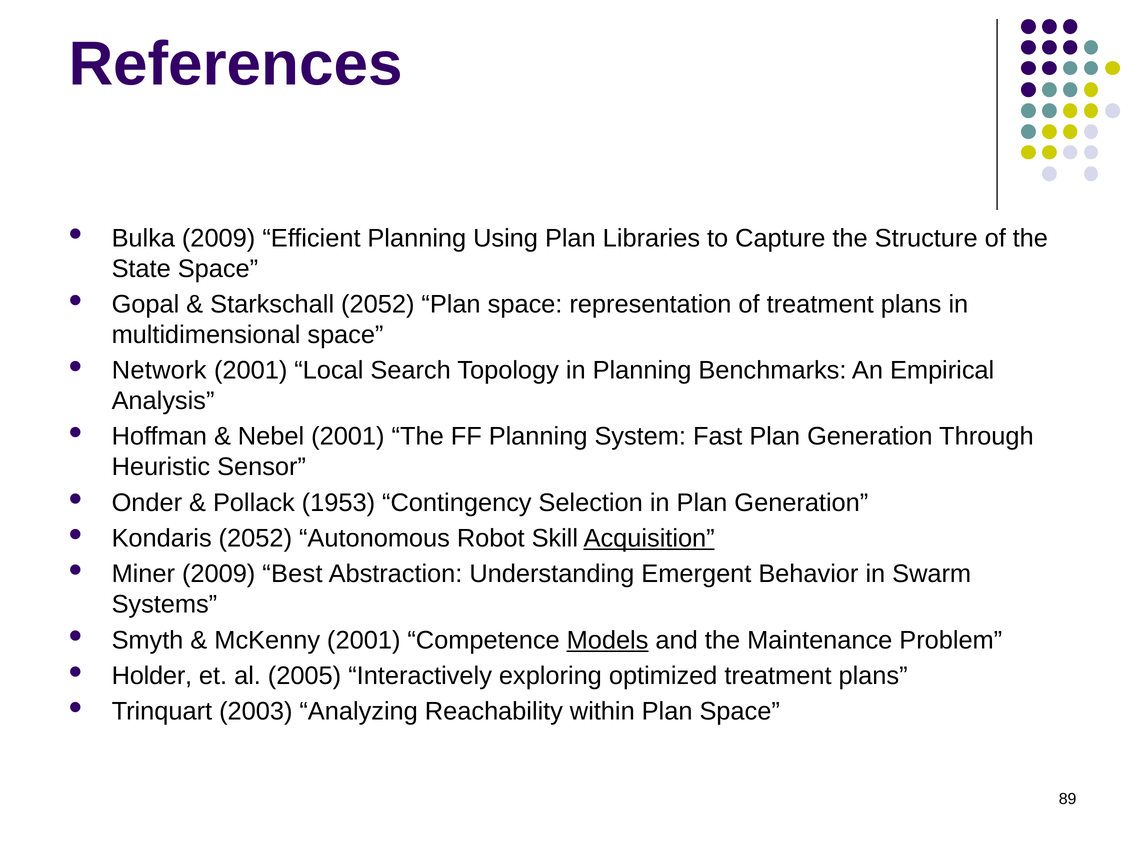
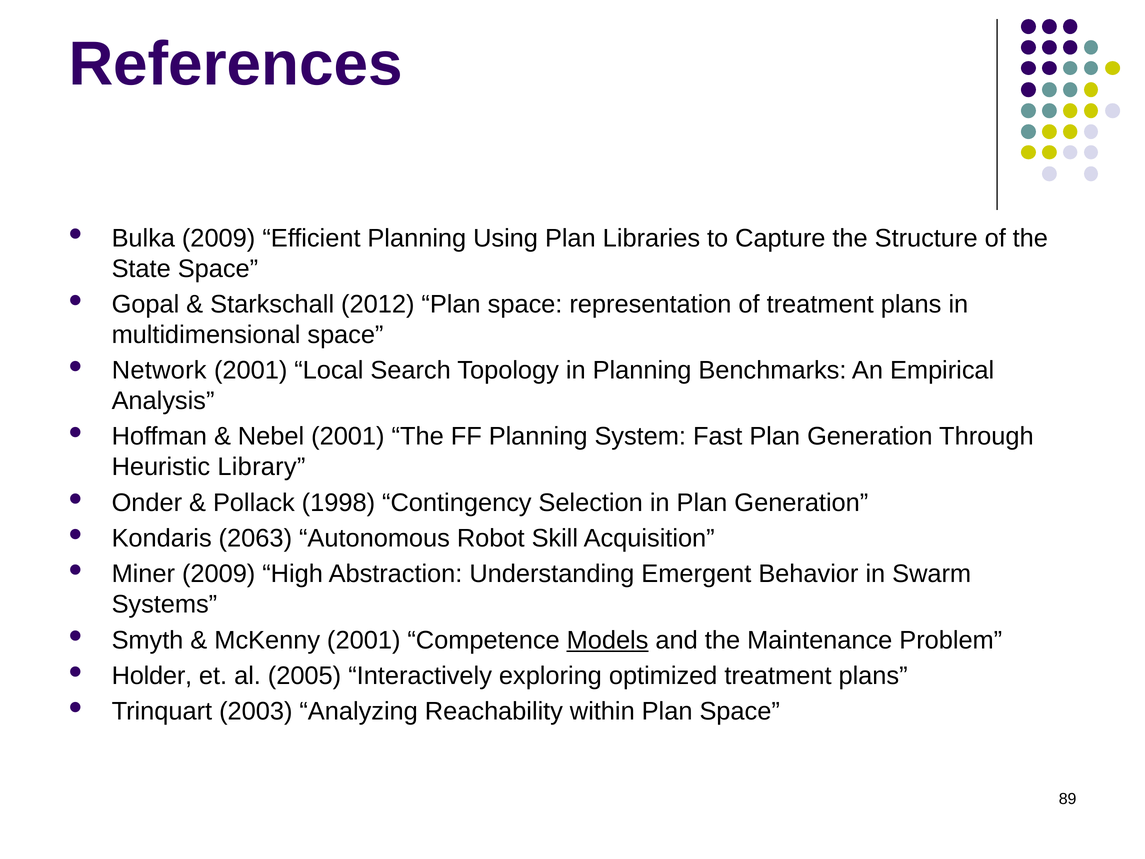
Starkschall 2052: 2052 -> 2012 (378, 304)
Sensor: Sensor -> Library (261, 467)
1953: 1953 -> 1998 (338, 503)
Kondaris 2052: 2052 -> 2063 (255, 538)
Acquisition underline: present -> none (649, 538)
Best: Best -> High (293, 574)
